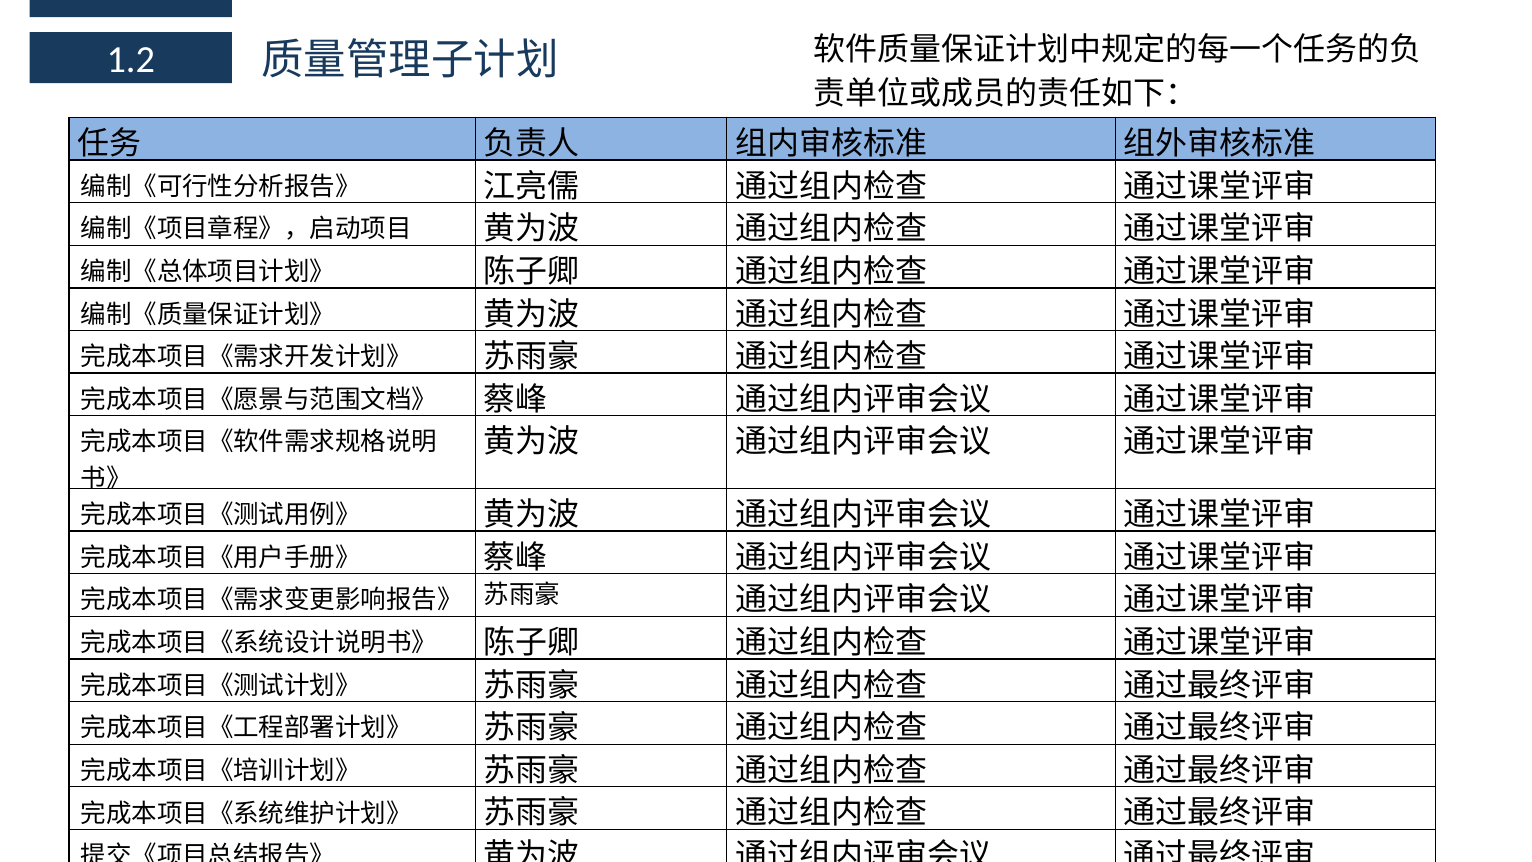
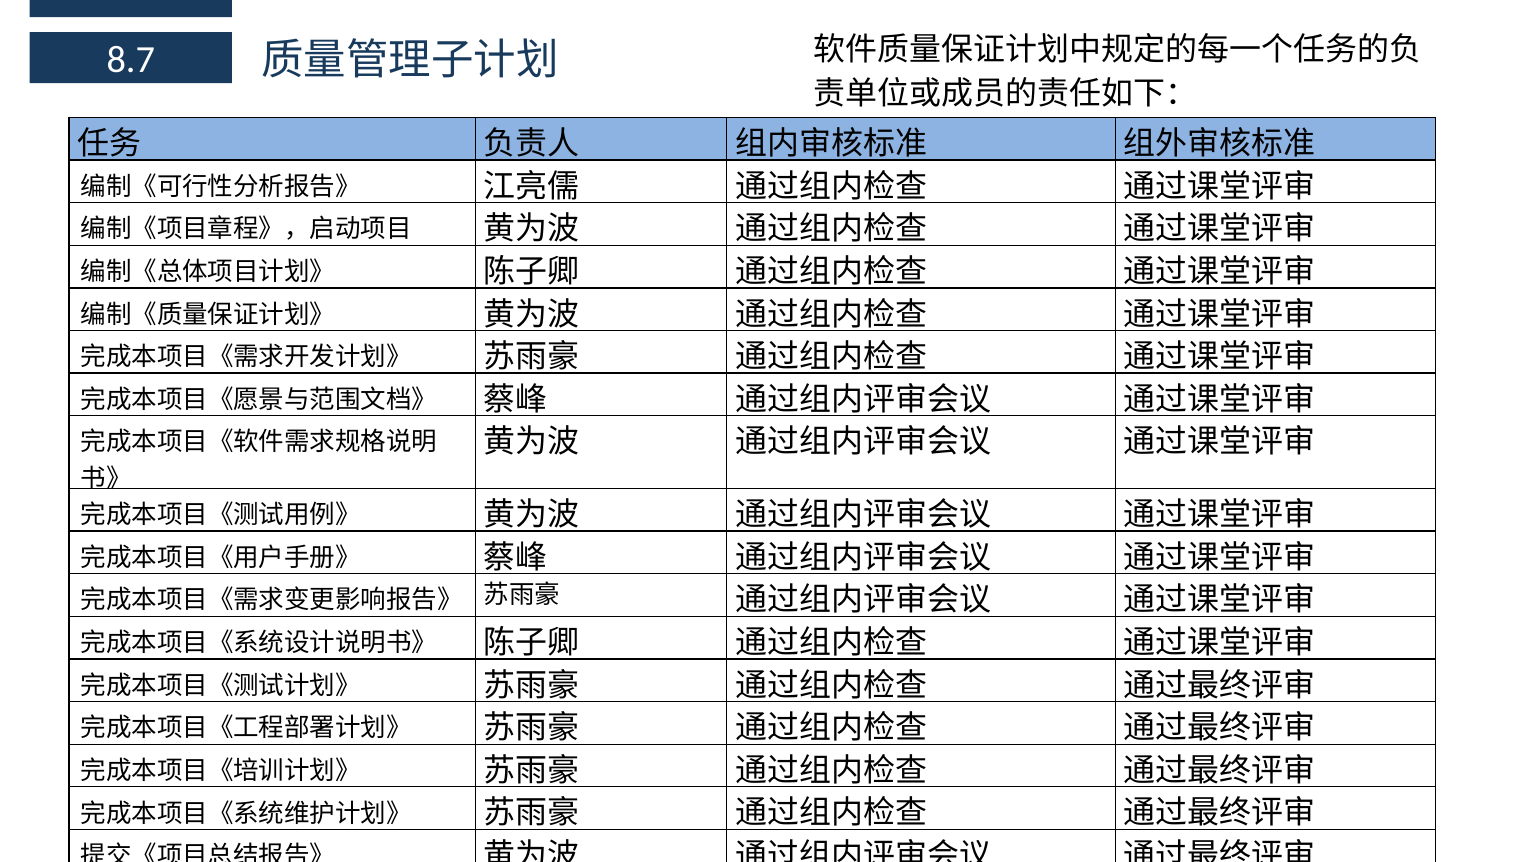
1.2: 1.2 -> 8.7 (131, 60)
